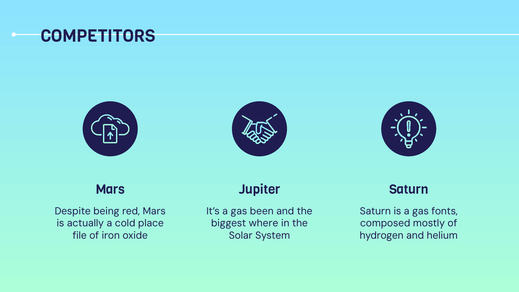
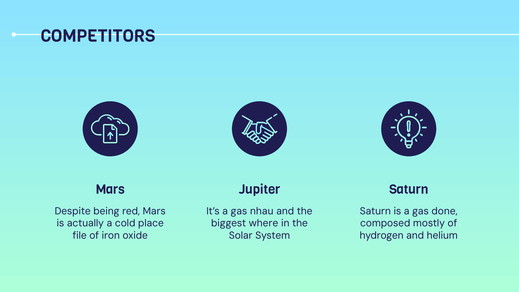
been: been -> nhau (262, 211)
fonts: fonts -> done (445, 211)
